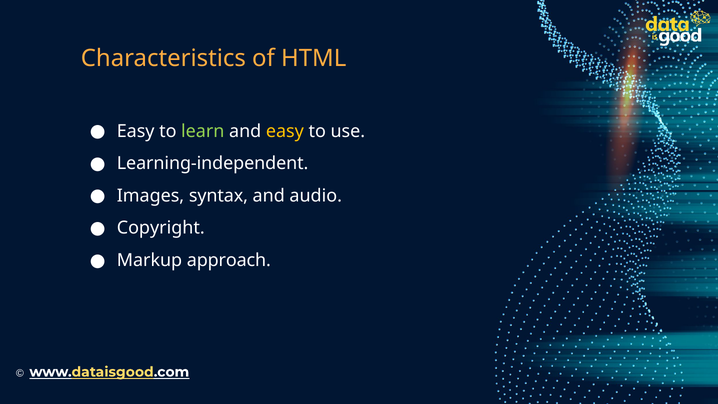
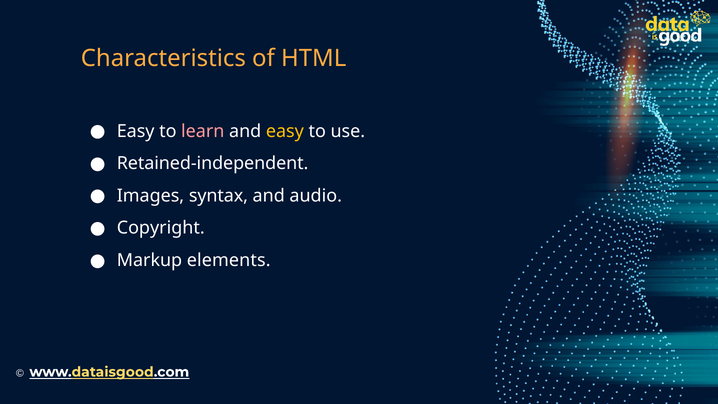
learn colour: light green -> pink (203, 131)
Learning-independent: Learning-independent -> Retained-independent (213, 163)
approach: approach -> elements (229, 260)
